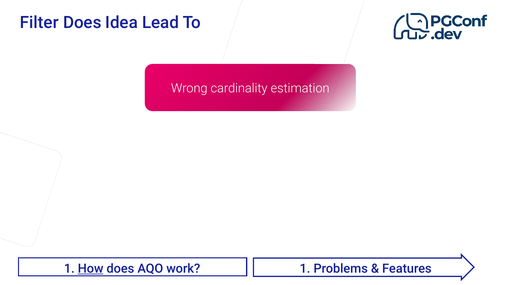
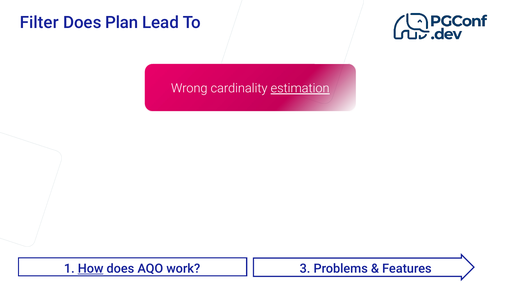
Idea: Idea -> Plan (122, 22)
estimation underline: none -> present (300, 88)
work 1: 1 -> 3 (305, 269)
